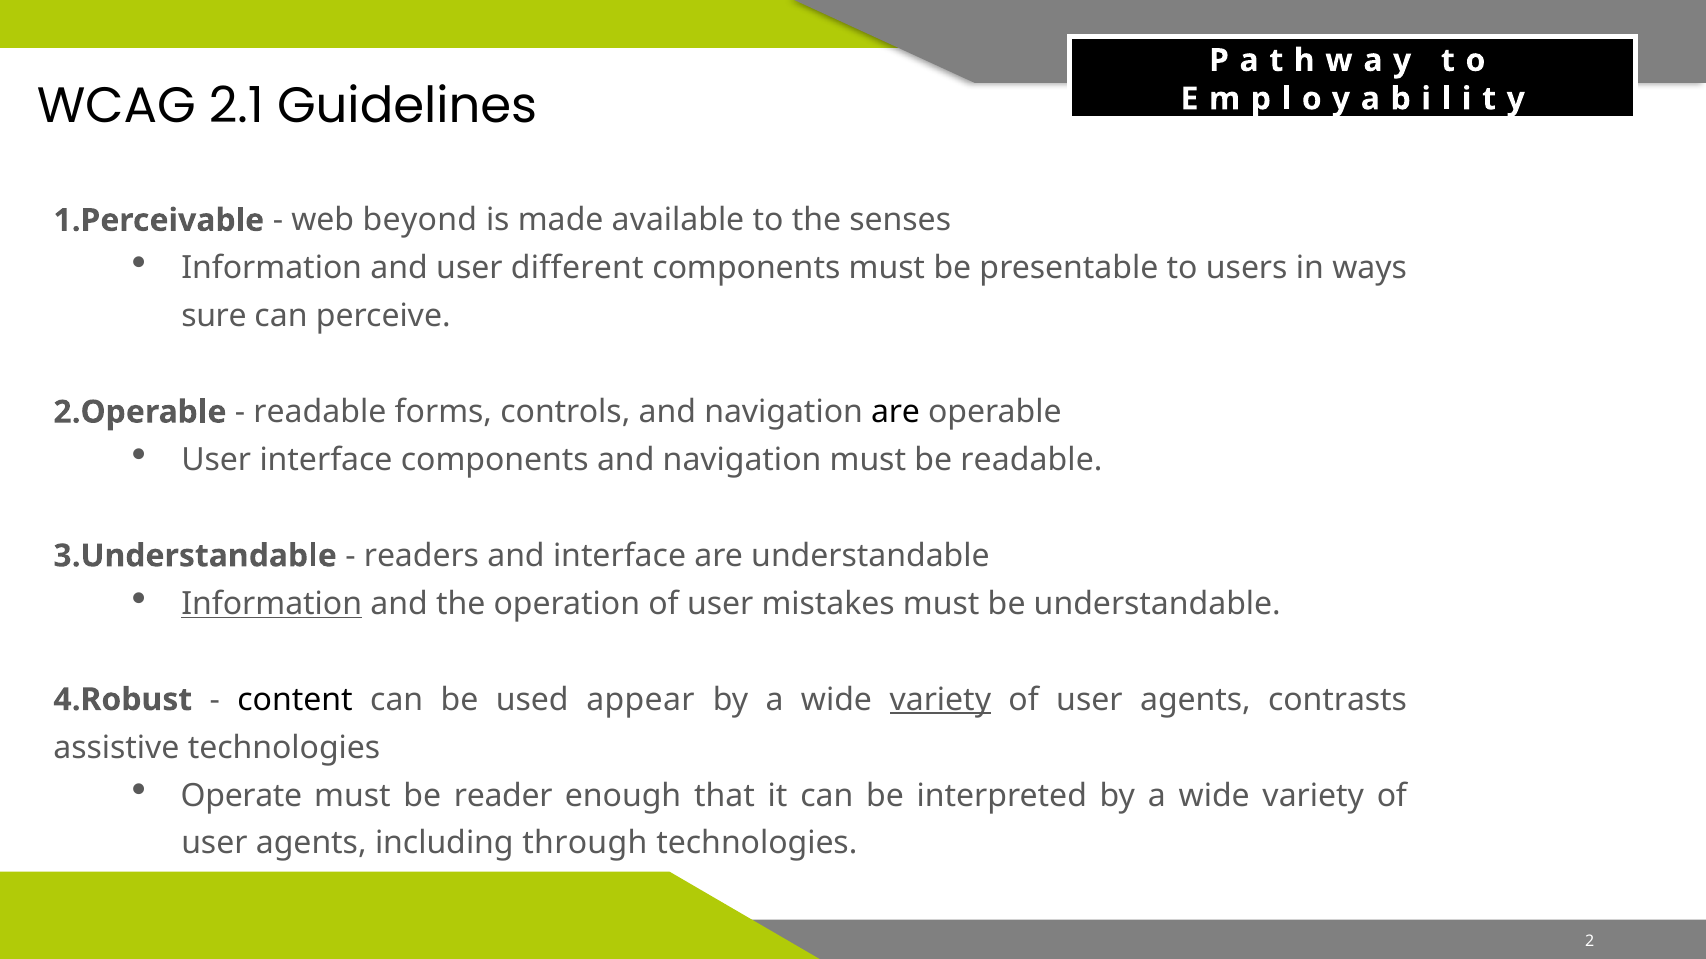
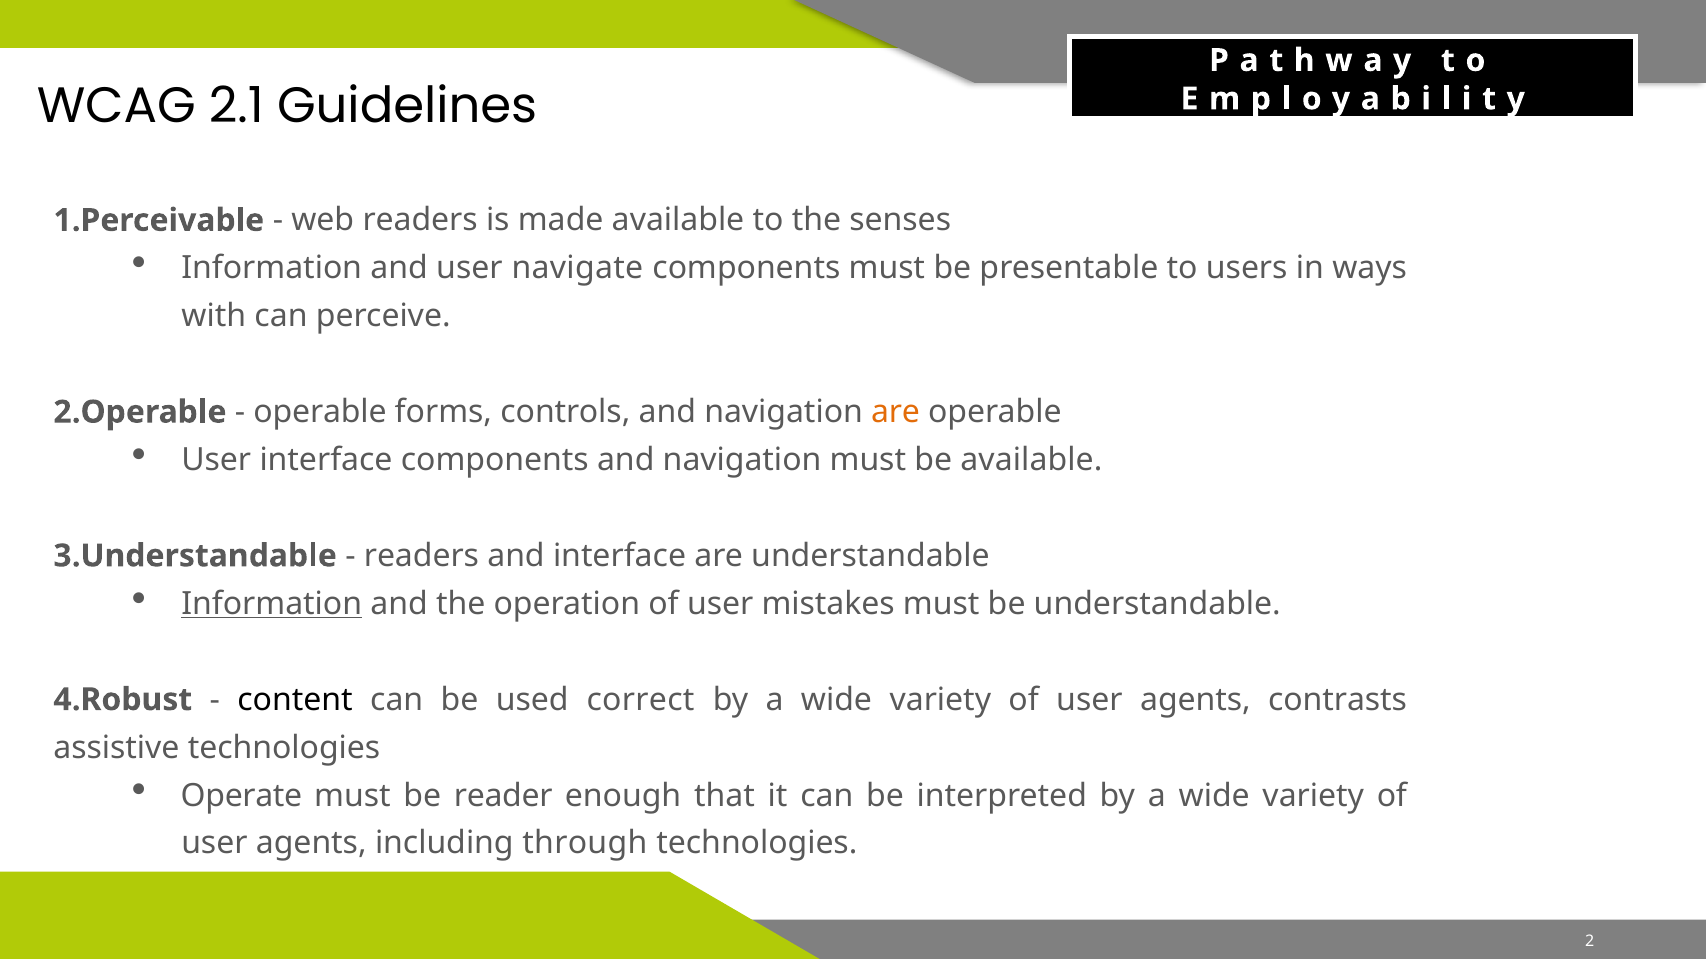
web beyond: beyond -> readers (420, 221)
different: different -> navigate (577, 268)
sure: sure -> with (214, 316)
readable: readable -> operable (320, 412)
are colour: black -> orange (896, 412)
be readable: readable -> available (1031, 460)
appear: appear -> correct (641, 700)
variety underline: present -> none (940, 700)
